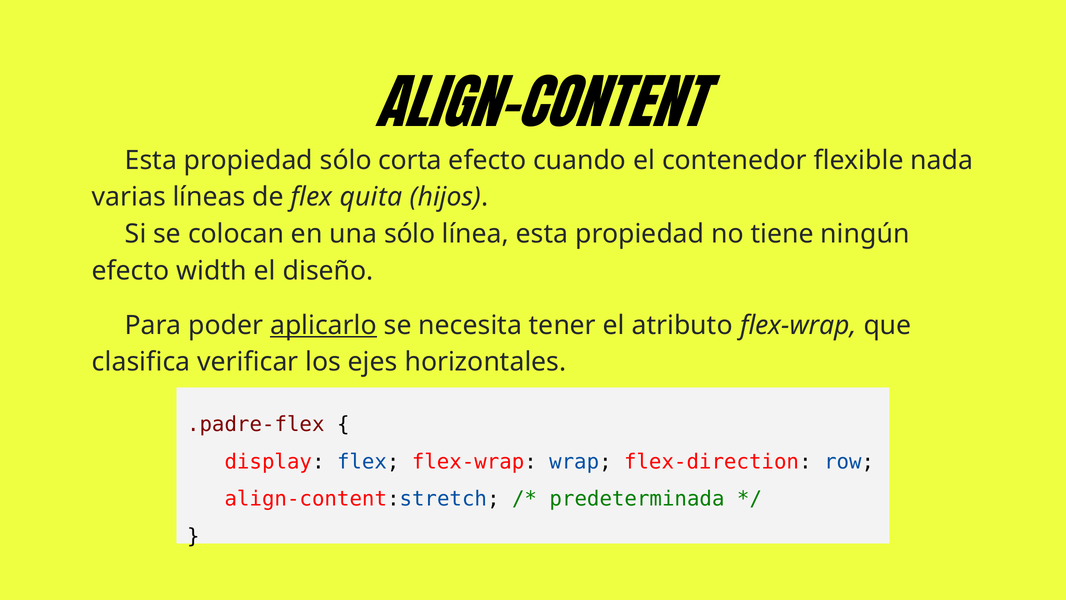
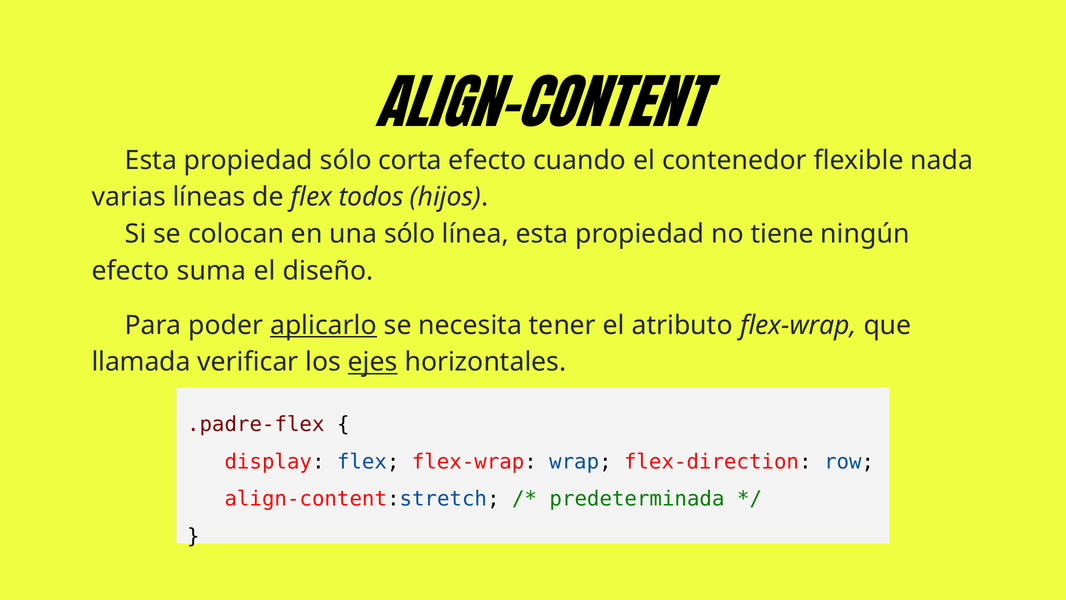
quita: quita -> todos (371, 197)
width: width -> suma (211, 271)
clasifica: clasifica -> llamada (141, 362)
ejes underline: none -> present (373, 362)
